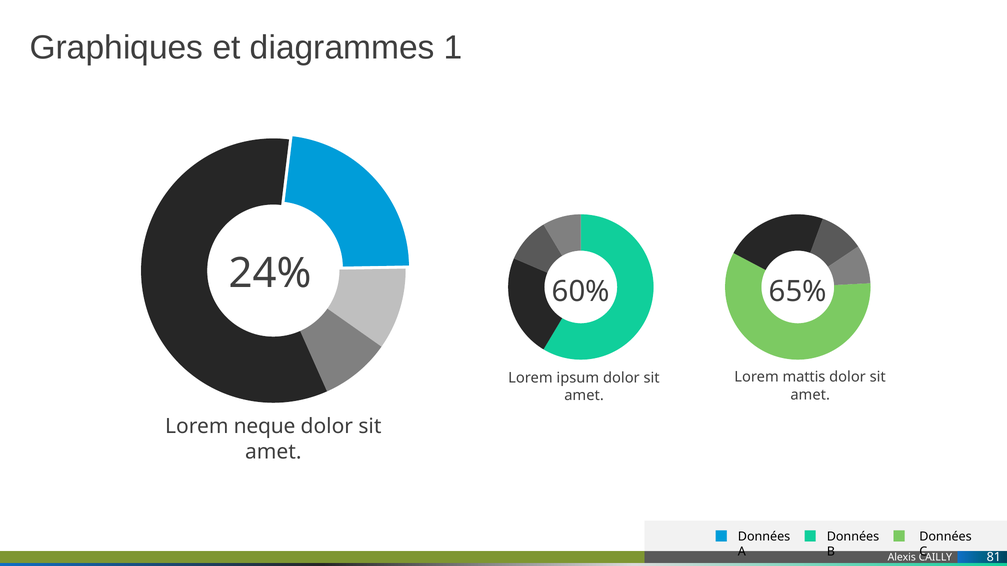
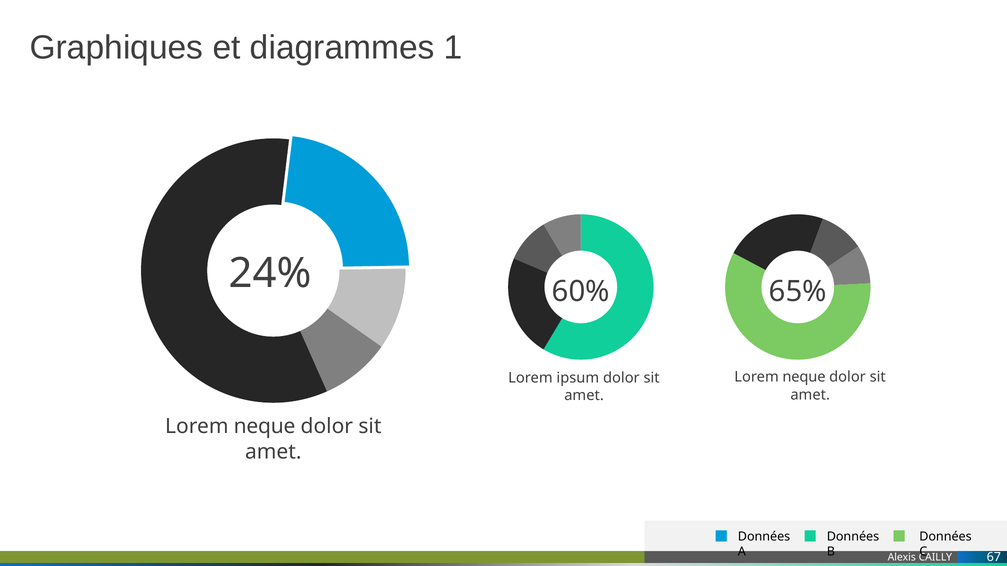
mattis: mattis -> neque (804, 377)
81: 81 -> 67 (994, 557)
